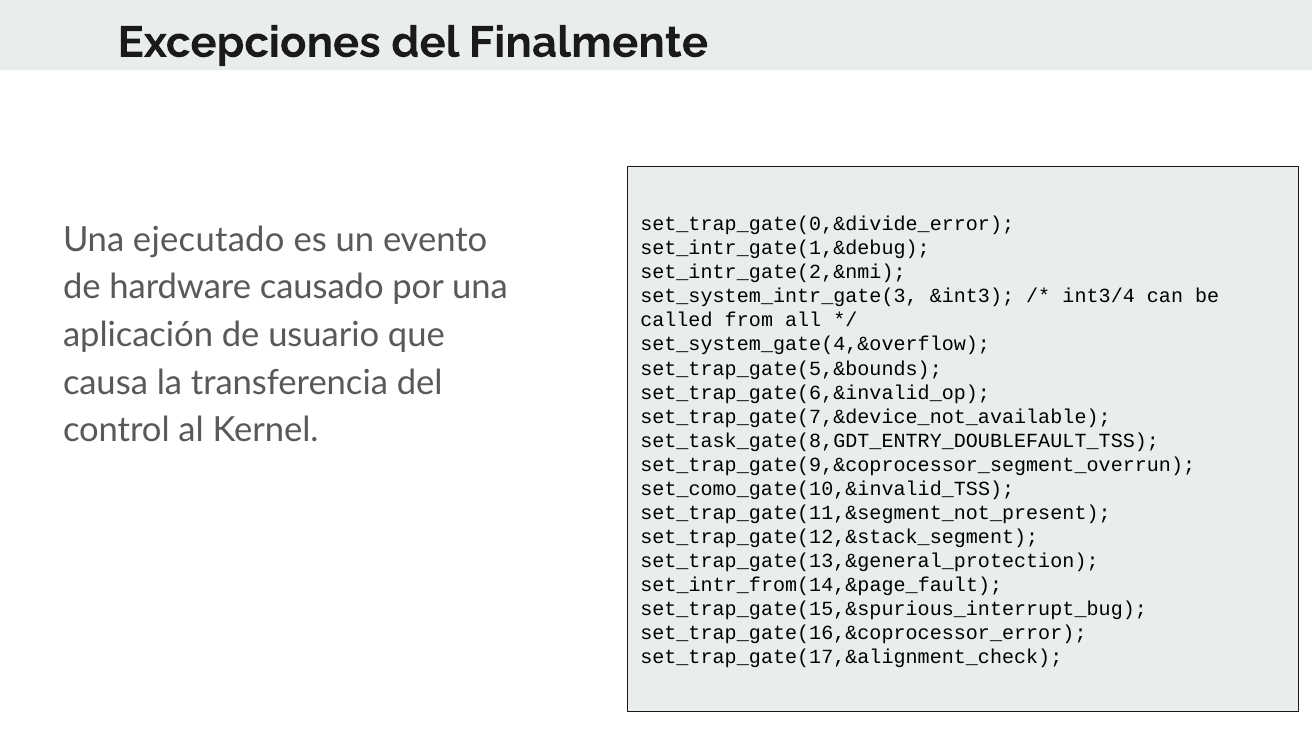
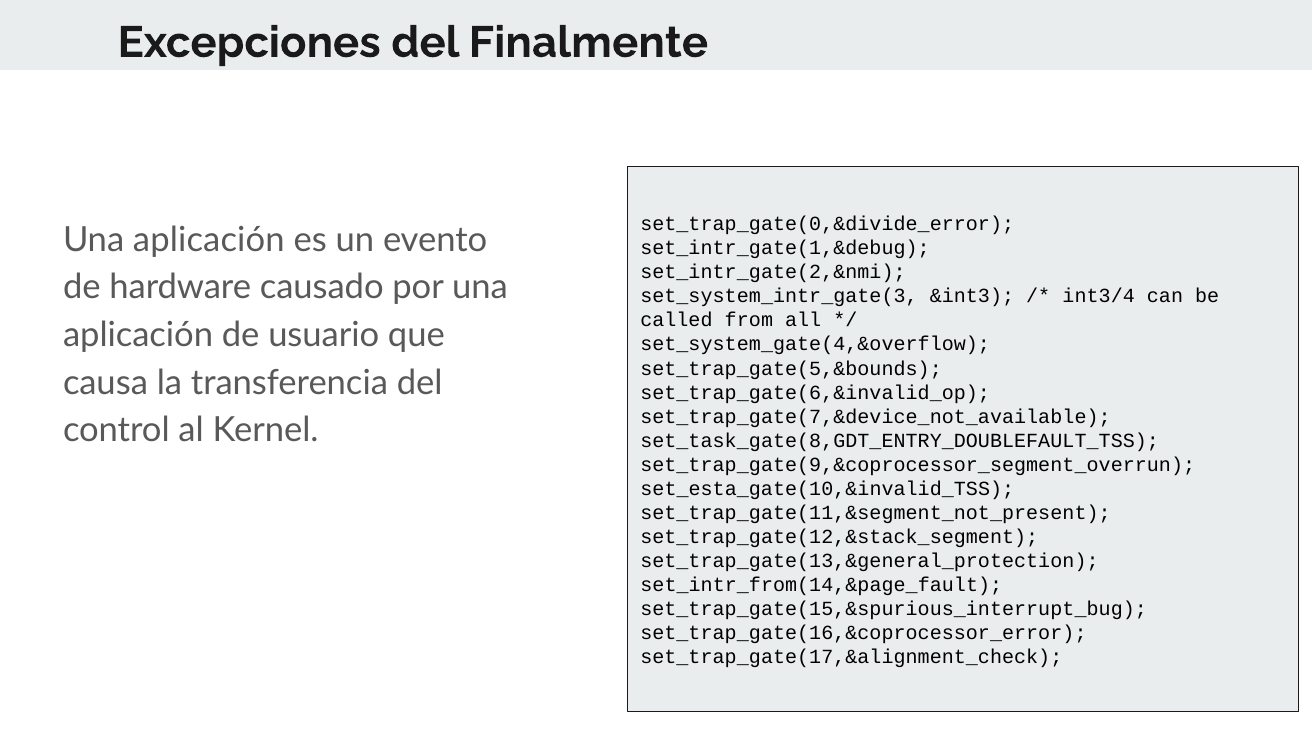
ejecutado: ejecutado -> aplicación (209, 240)
set_como_gate(10,&invalid_TSS: set_como_gate(10,&invalid_TSS -> set_esta_gate(10,&invalid_TSS (827, 489)
